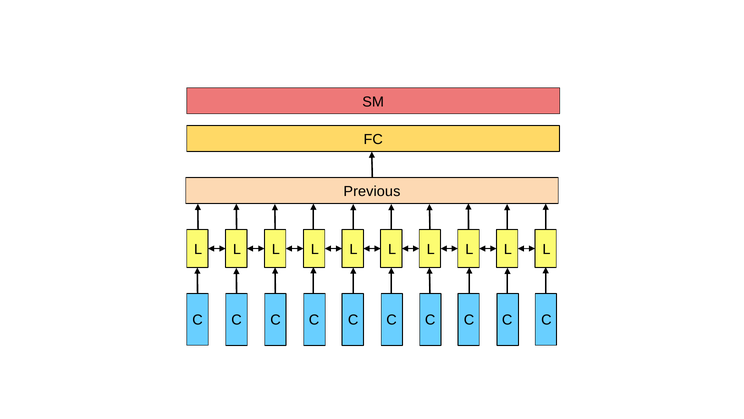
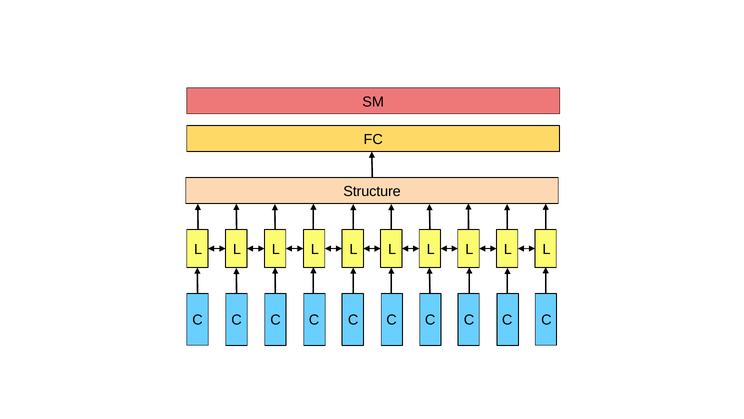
Previous: Previous -> Structure (372, 191)
